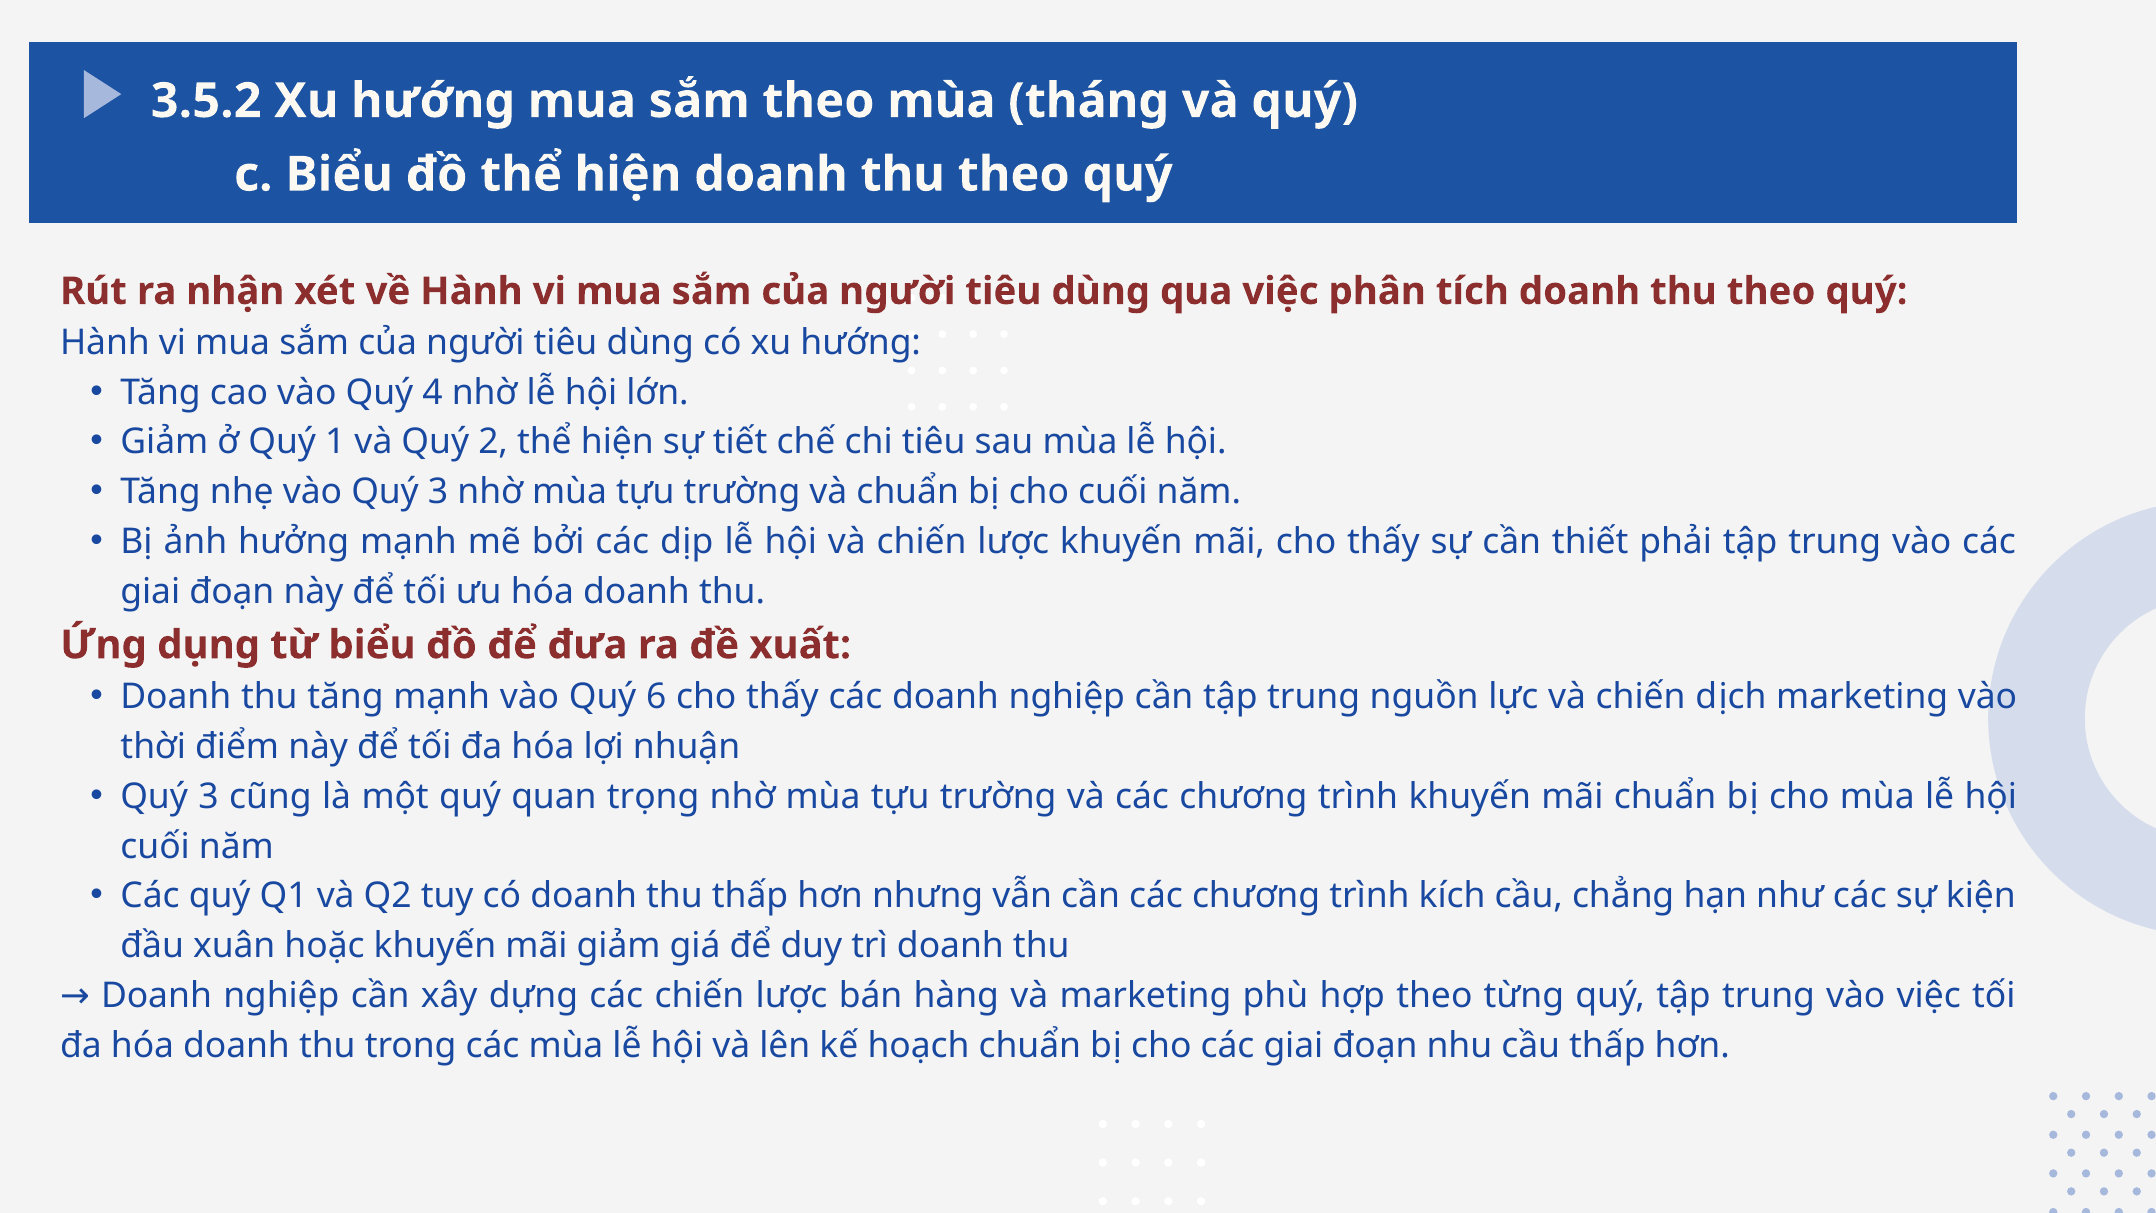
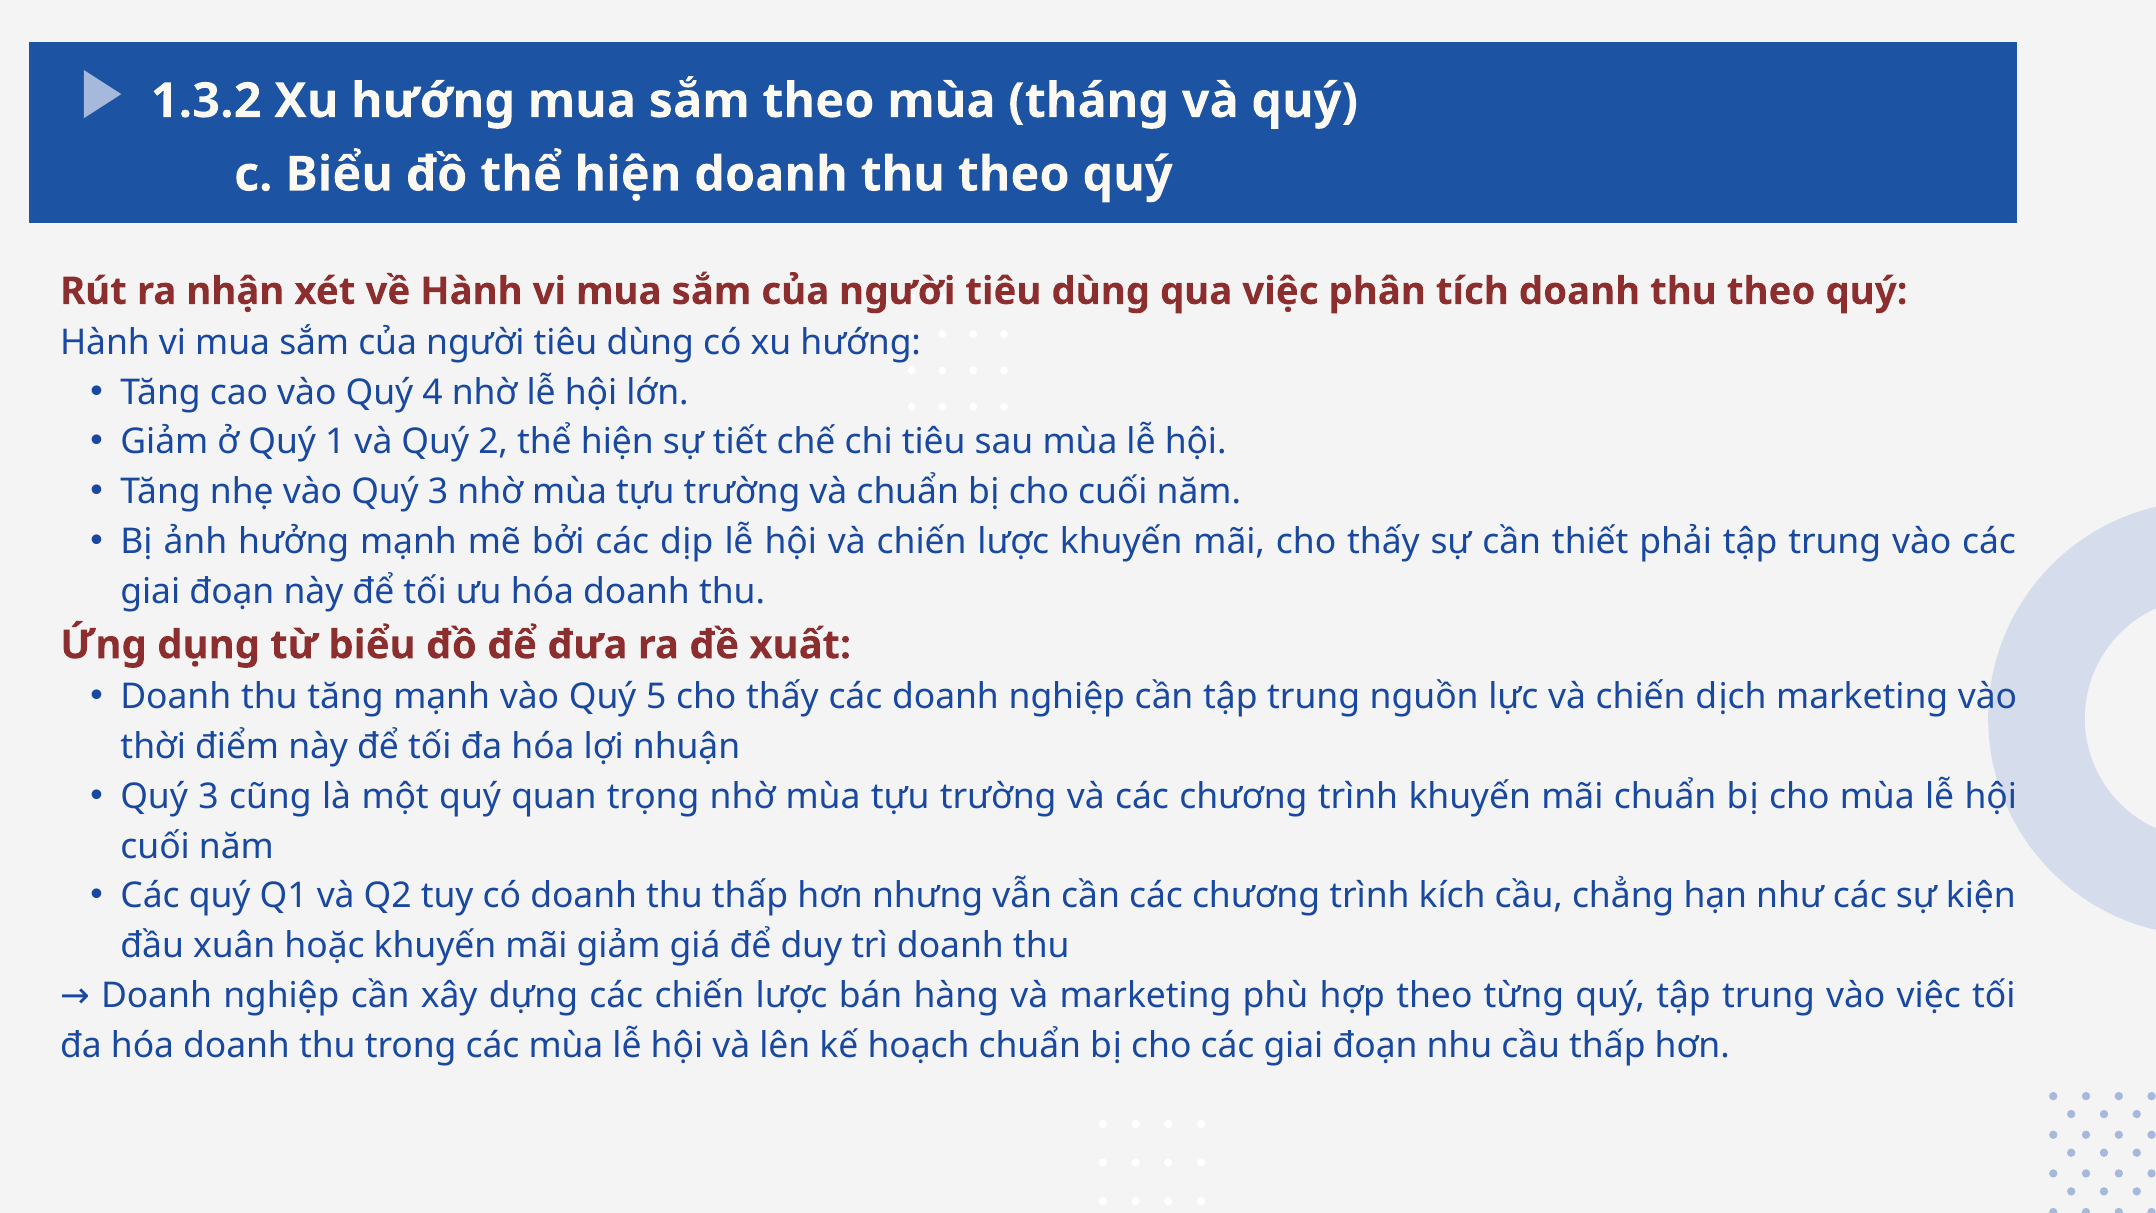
3.5.2: 3.5.2 -> 1.3.2 (206, 101)
6: 6 -> 5 (656, 697)
